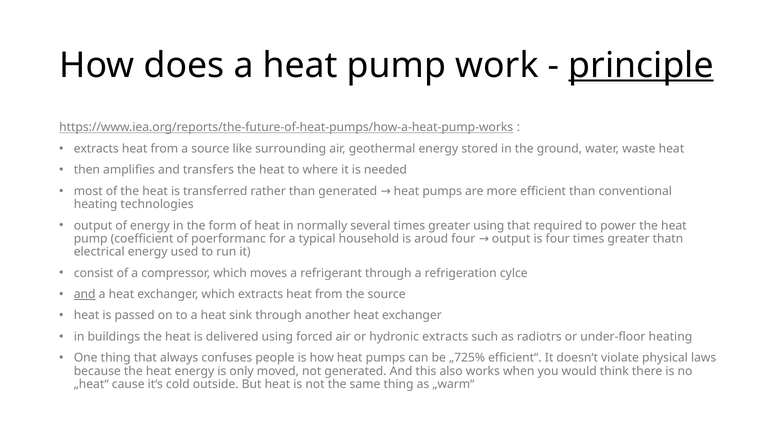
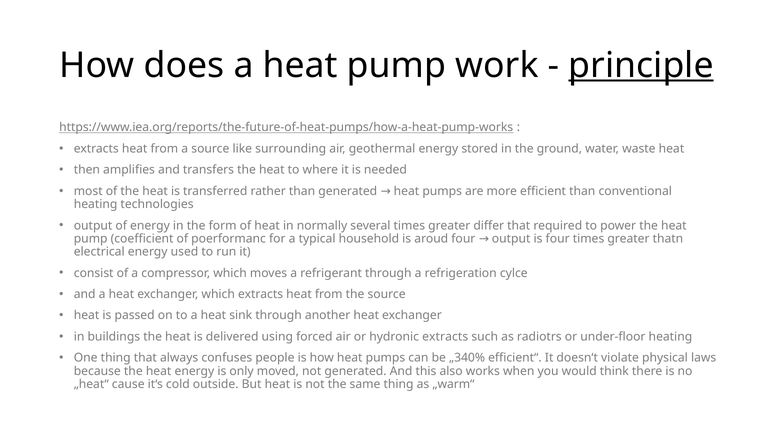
greater using: using -> differ (489, 226)
and underline: present -> none (85, 294)
„725%: „725% -> „340% (467, 358)
